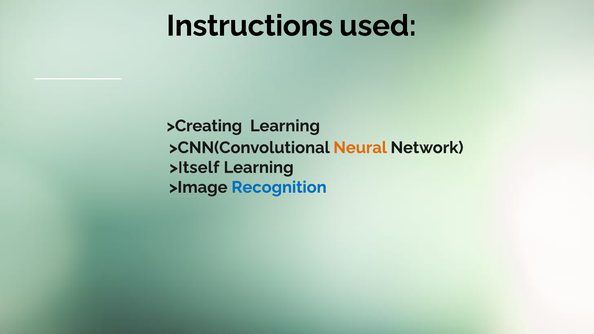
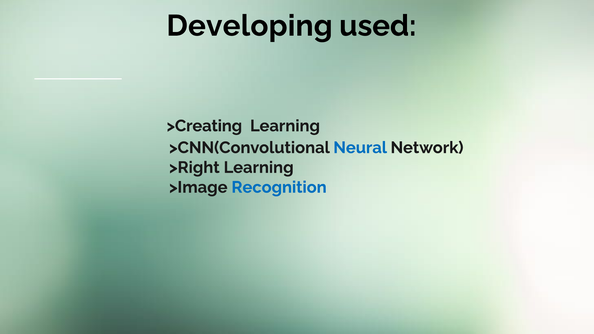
Instructions: Instructions -> Developing (250, 26)
Neural colour: orange -> blue (360, 148)
>Itself: >Itself -> >Right (194, 168)
